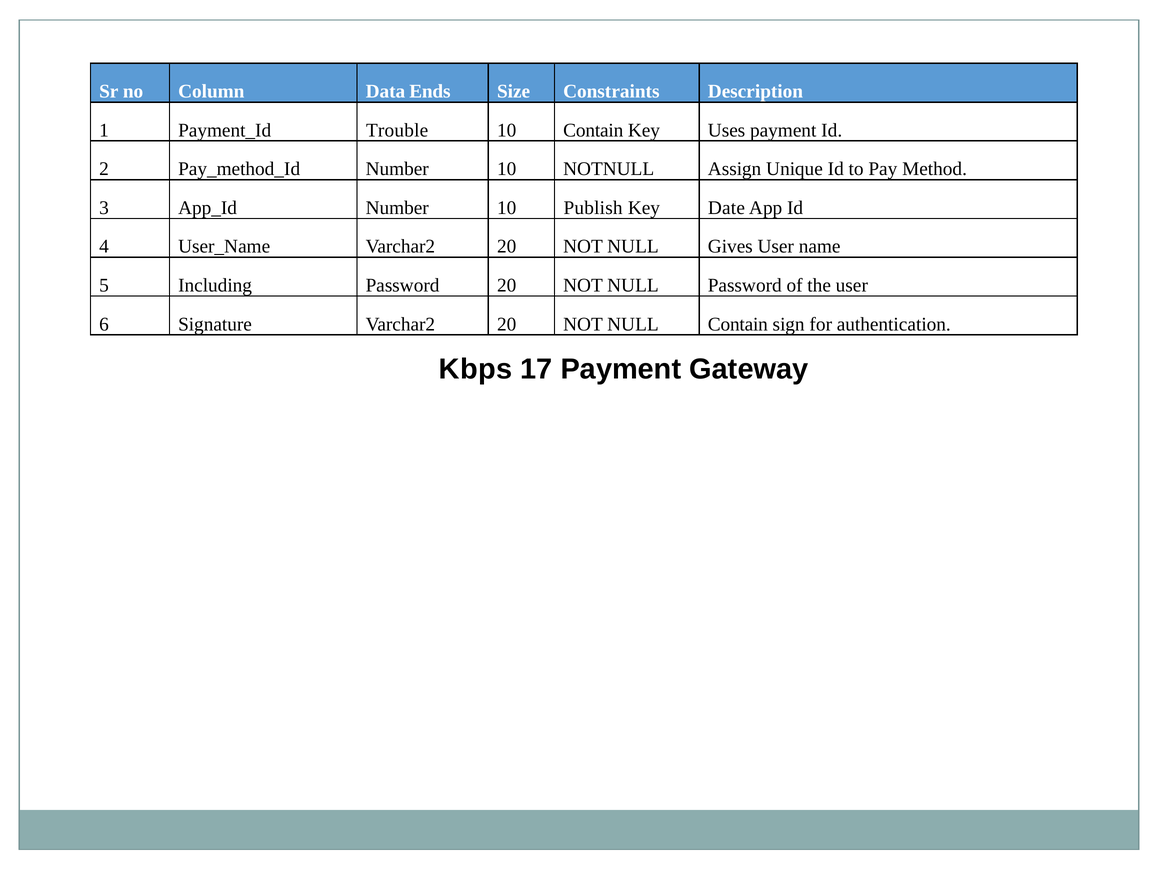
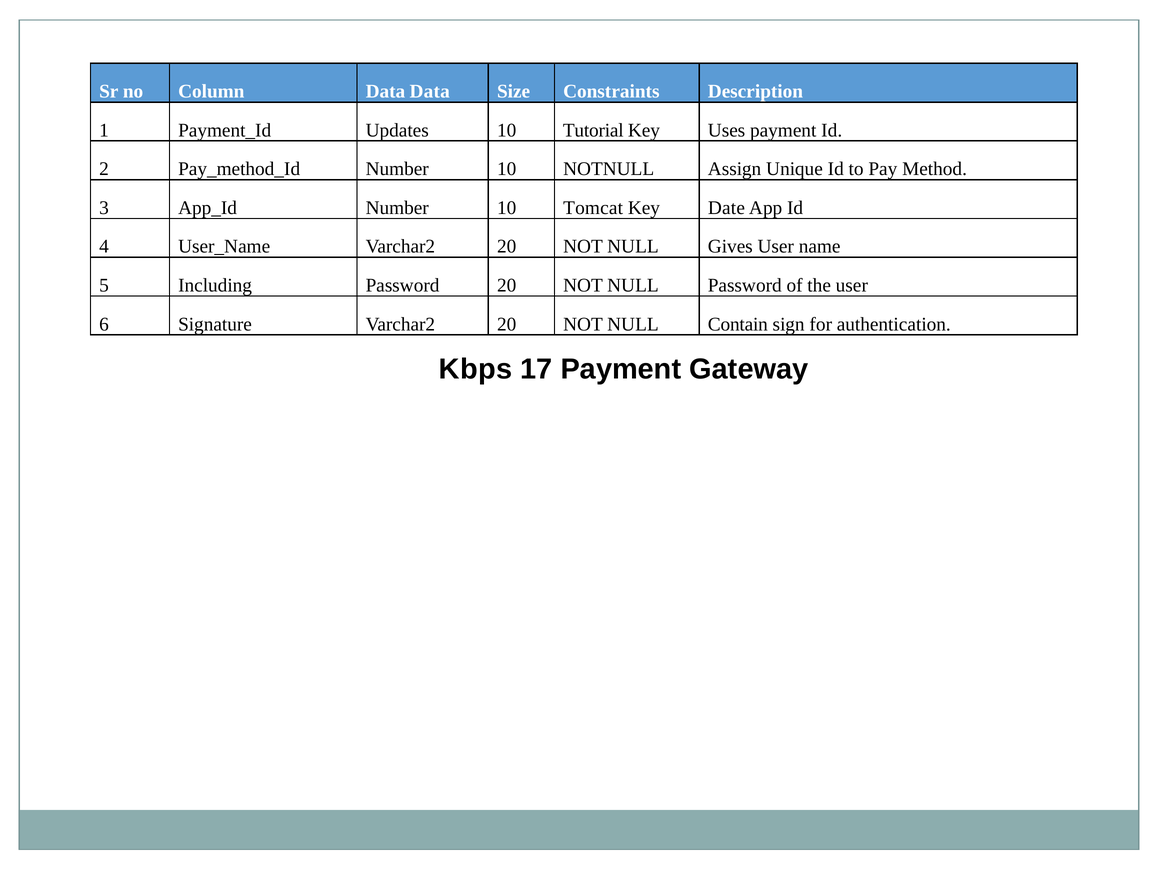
Data Ends: Ends -> Data (430, 92)
Trouble: Trouble -> Updates (397, 130)
10 Contain: Contain -> Tutorial (593, 130)
Publish: Publish -> Tomcat (593, 208)
